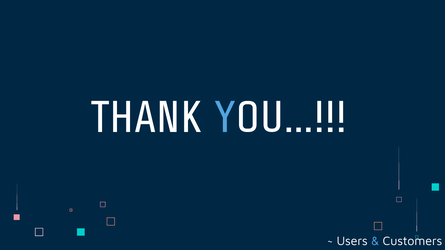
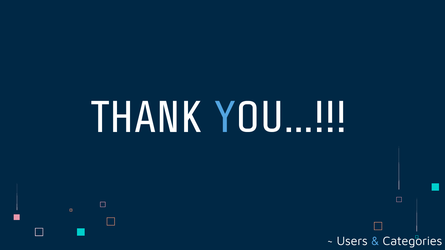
Customers: Customers -> Categories (412, 241)
